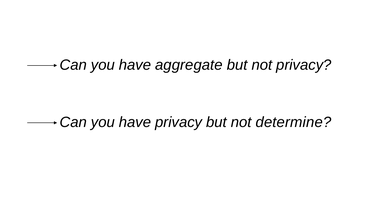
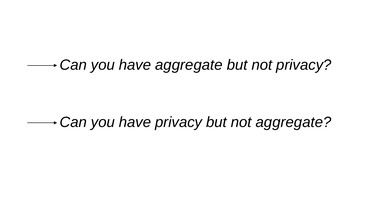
not determine: determine -> aggregate (293, 122)
